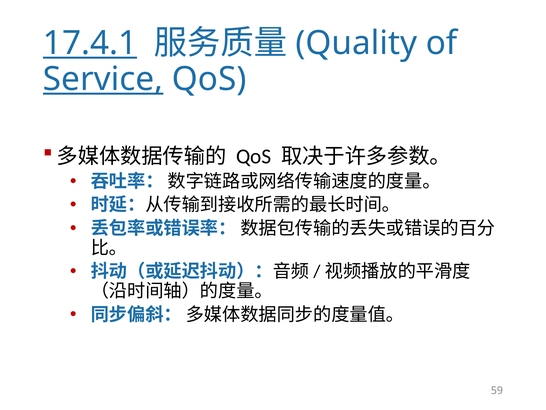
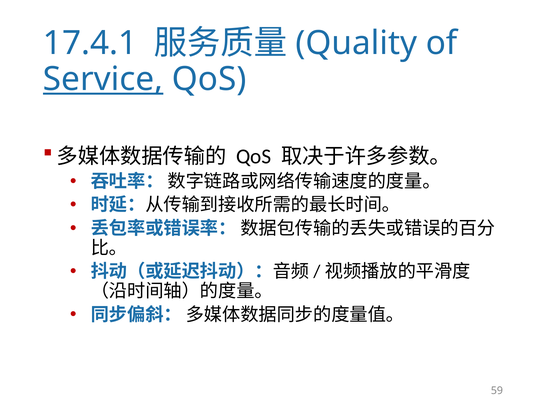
17.4.1 underline: present -> none (90, 43)
